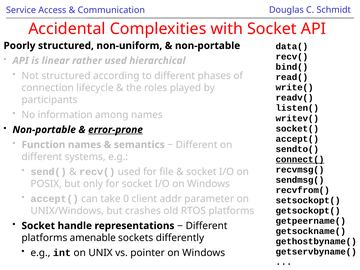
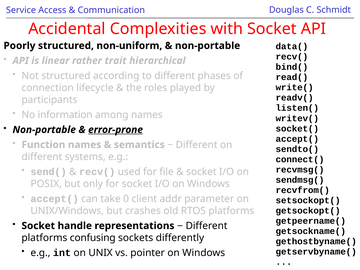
rather used: used -> trait (116, 61)
connect( underline: present -> none (300, 159)
amenable: amenable -> confusing (93, 238)
